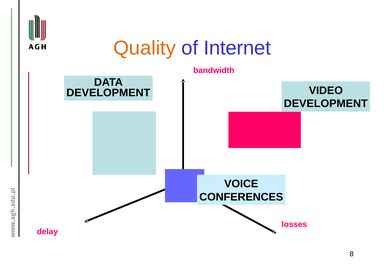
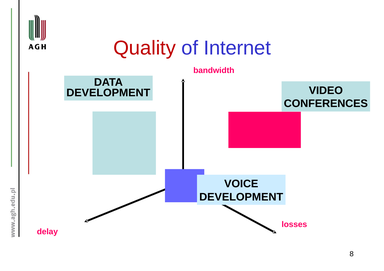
Quality colour: orange -> red (145, 48)
DEVELOPMENT: DEVELOPMENT -> CONFERENCES (326, 104)
CONFERENCES: CONFERENCES -> DEVELOPMENT (241, 197)
